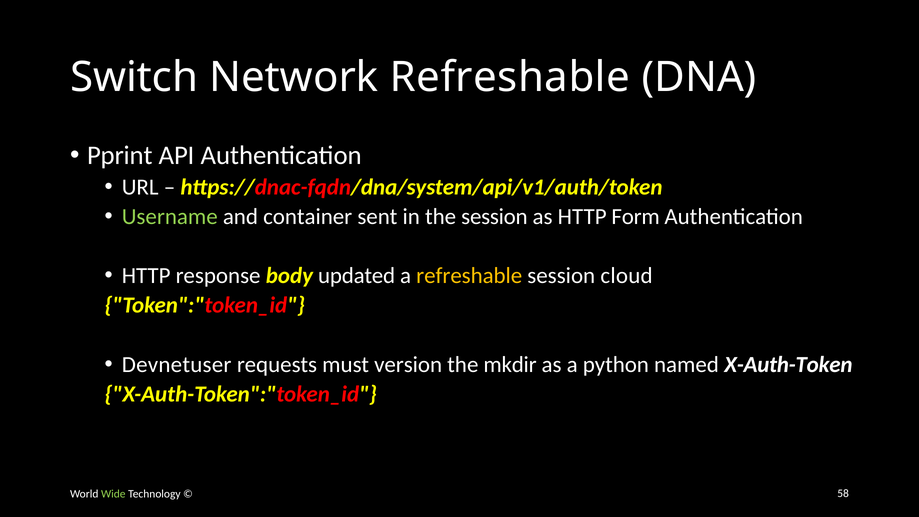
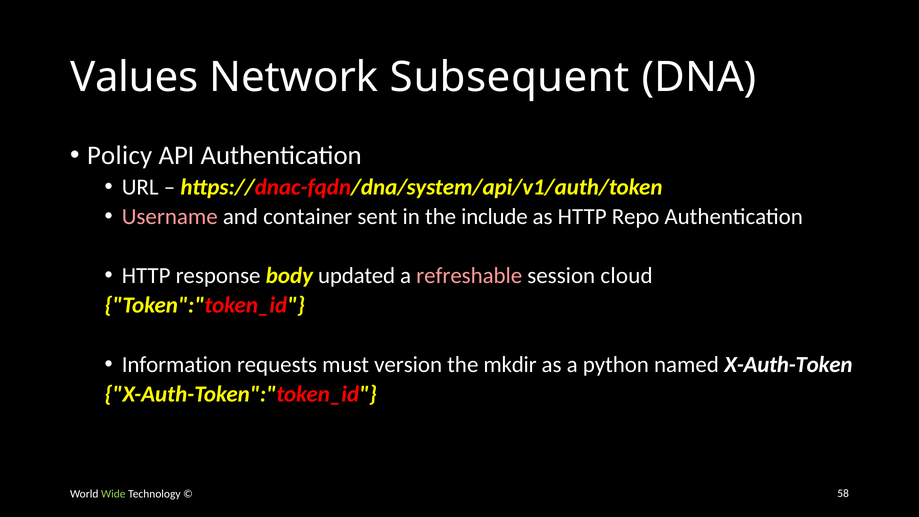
Switch: Switch -> Values (134, 77)
Network Refreshable: Refreshable -> Subsequent (510, 77)
Pprint: Pprint -> Policy (120, 155)
Username colour: light green -> pink (170, 217)
the session: session -> include (494, 217)
Form: Form -> Repo (636, 217)
refreshable colour: yellow -> pink (469, 276)
Devnetuser: Devnetuser -> Information (177, 364)
